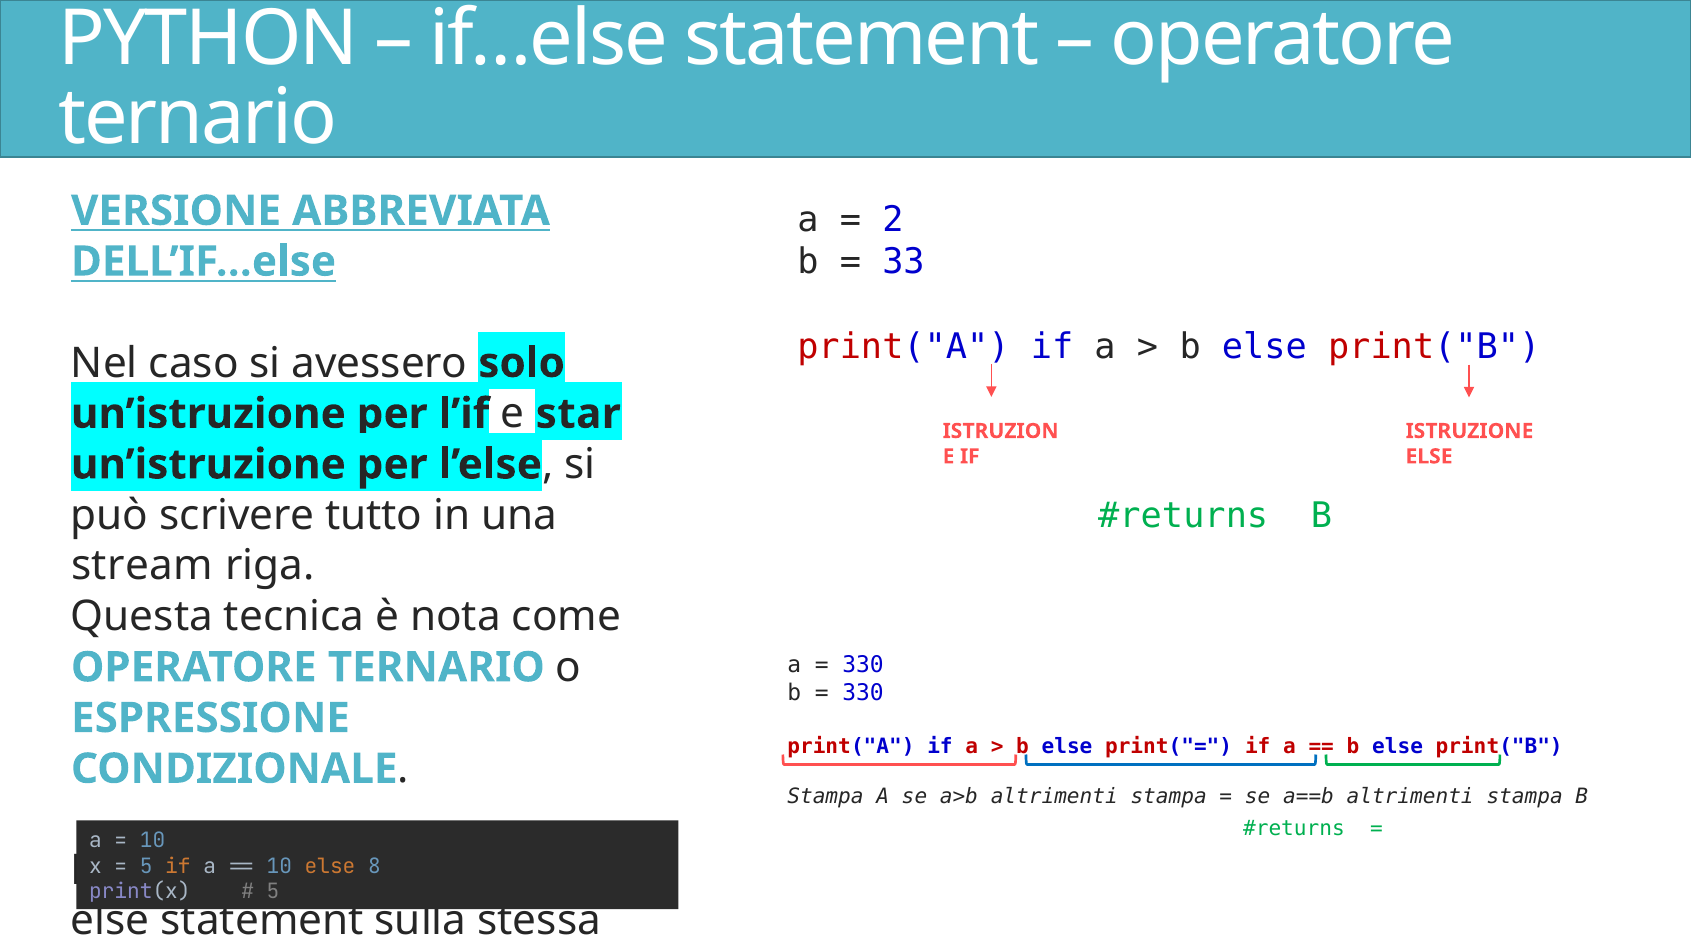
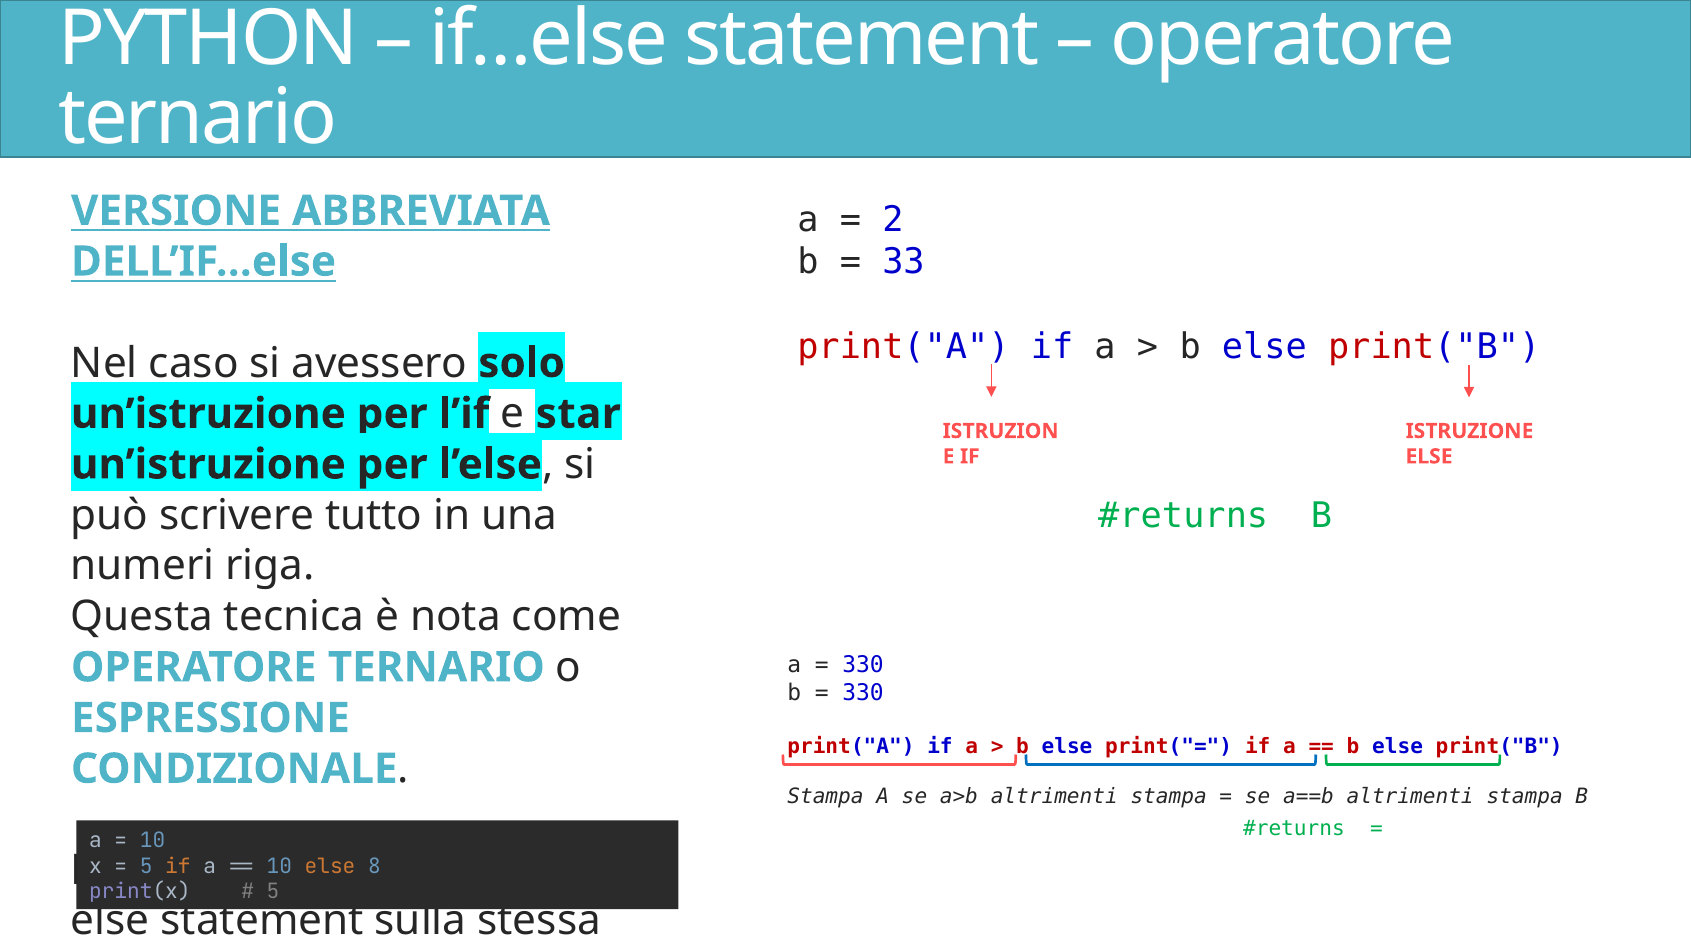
stream: stream -> numeri (143, 566)
